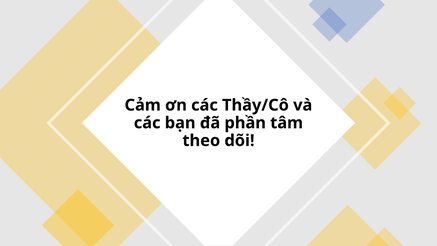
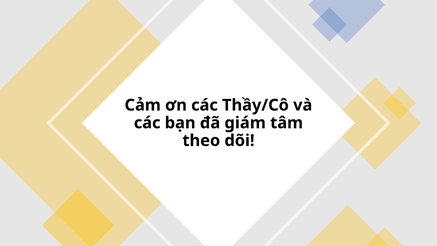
phần: phần -> giám (245, 123)
